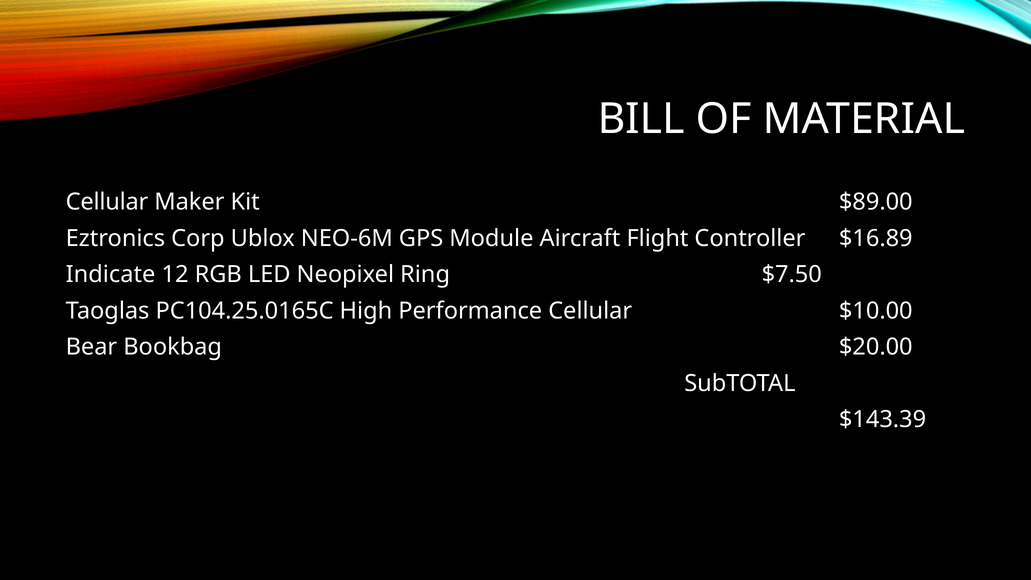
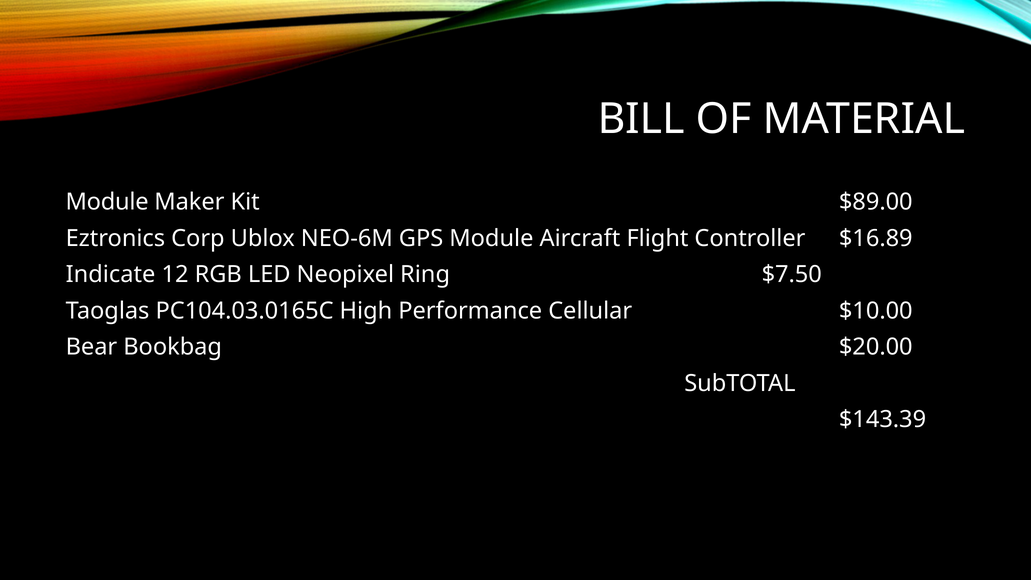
Cellular: Cellular -> Module (107, 202)
PC104.25.0165C: PC104.25.0165C -> PC104.03.0165C (245, 311)
